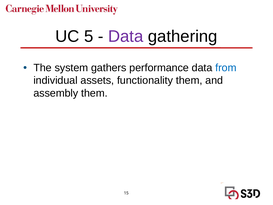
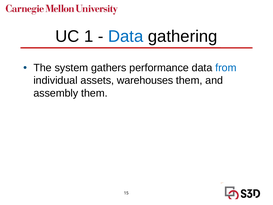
5: 5 -> 1 (89, 36)
Data colour: purple -> blue (126, 36)
functionality: functionality -> warehouses (145, 80)
